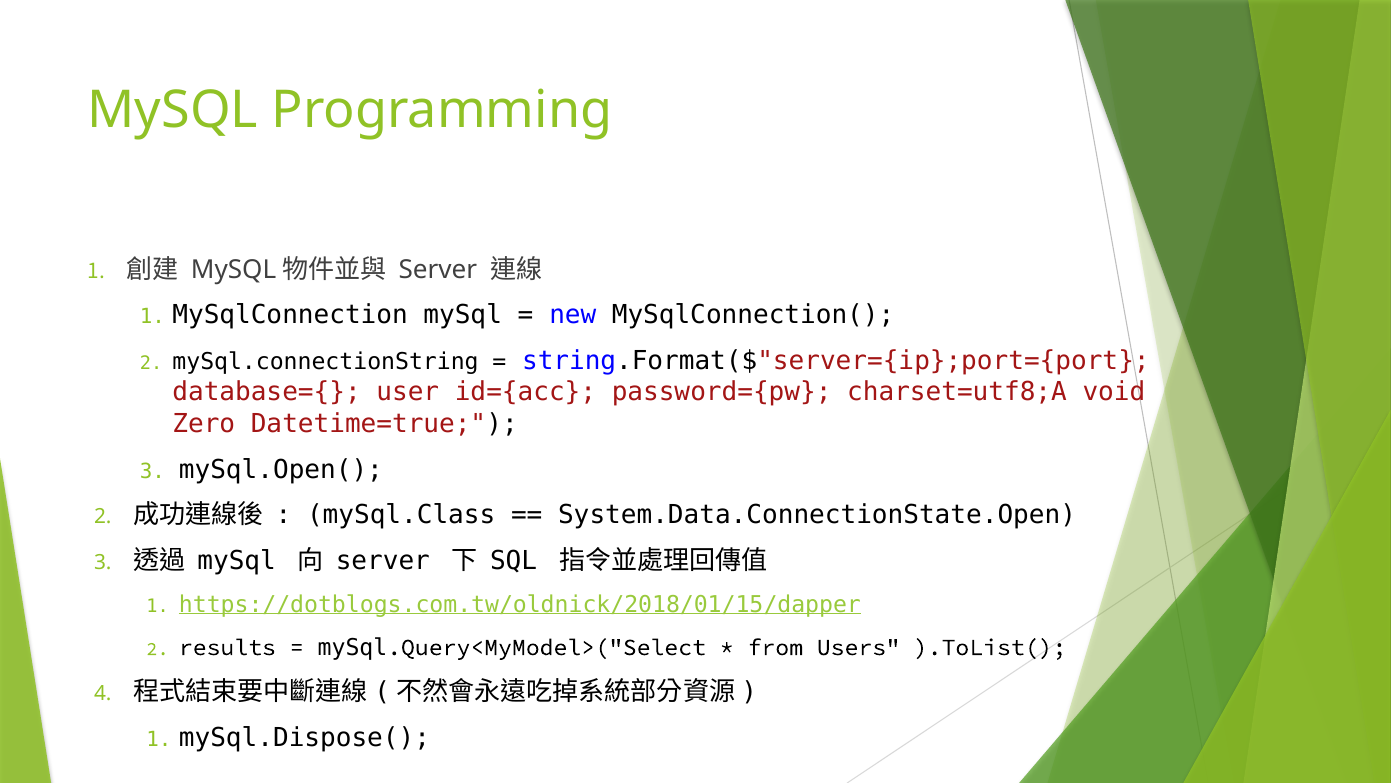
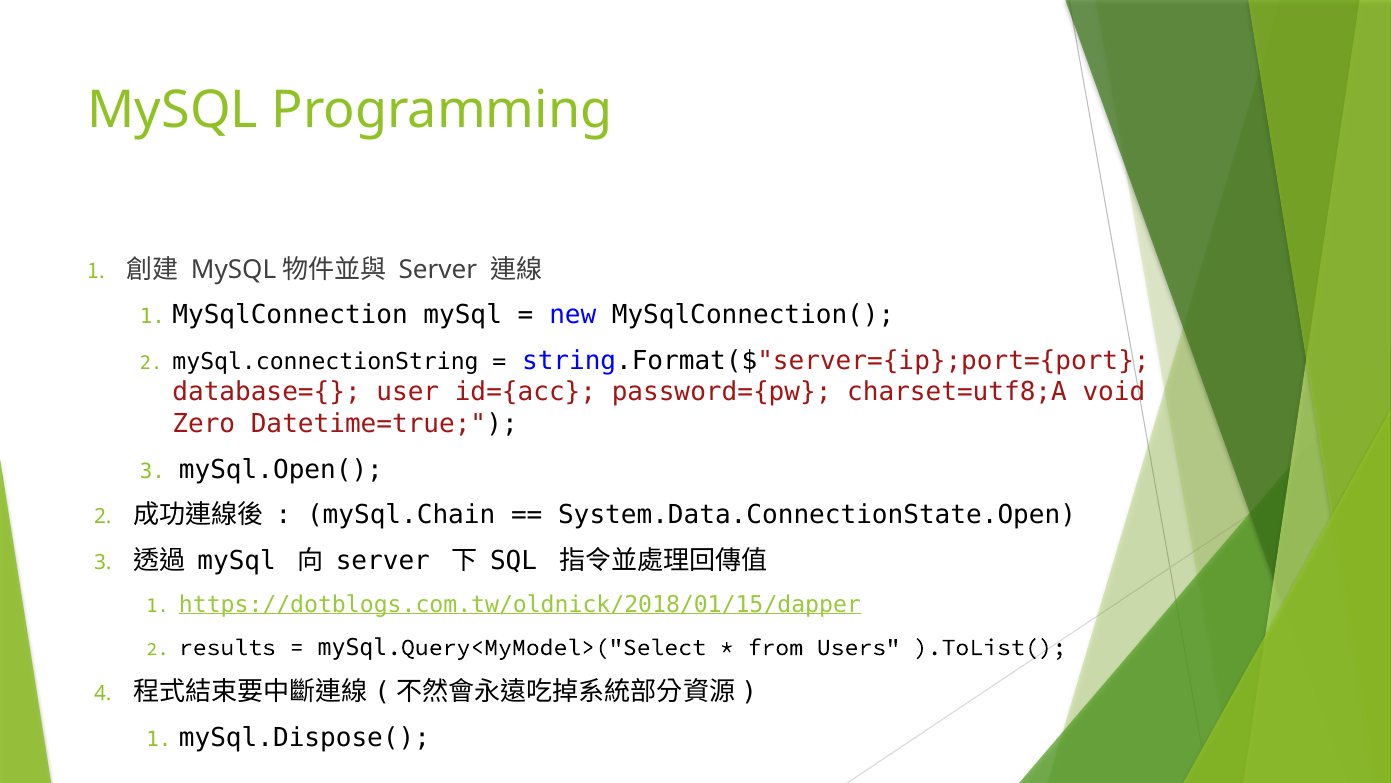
mySql.Class: mySql.Class -> mySql.Chain (401, 515)
